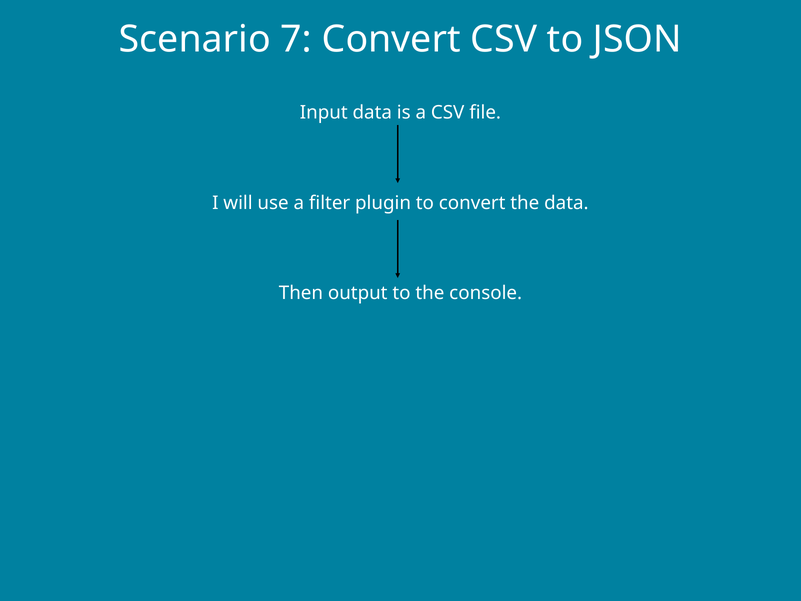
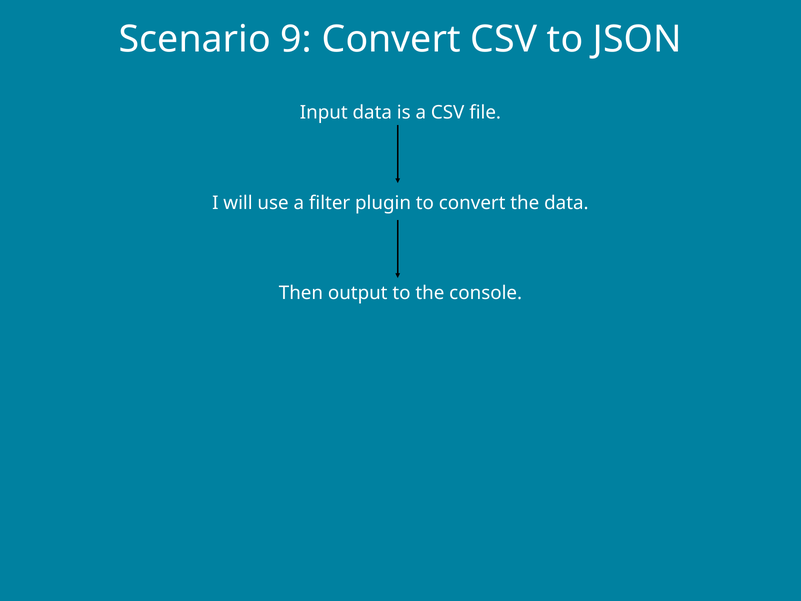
7: 7 -> 9 (296, 39)
